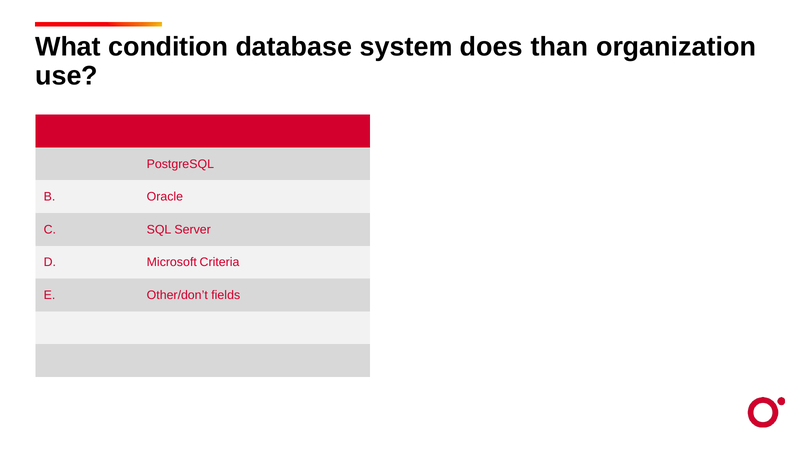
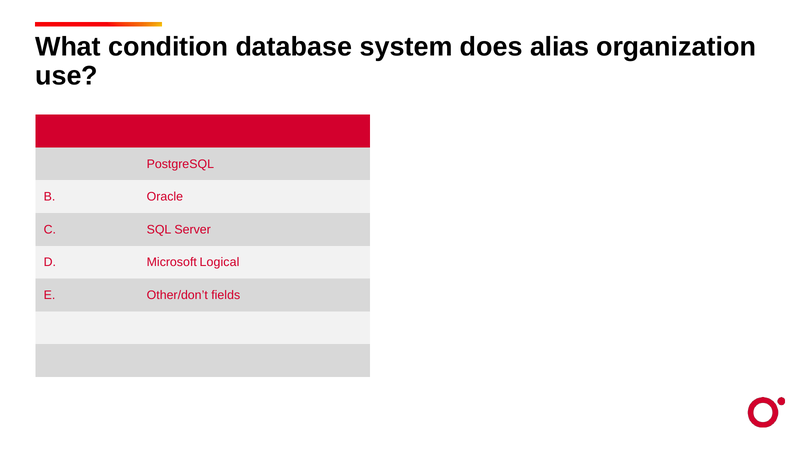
than: than -> alias (560, 47)
Criteria: Criteria -> Logical (219, 262)
